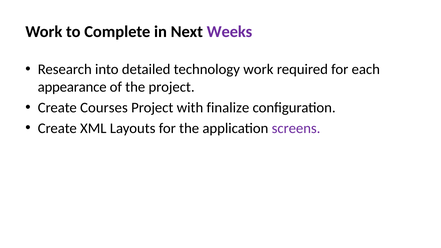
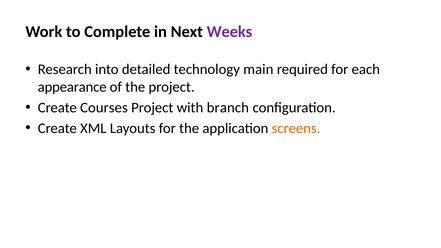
technology work: work -> main (258, 69)
finalize: finalize -> branch (228, 108)
screens colour: purple -> orange (296, 128)
